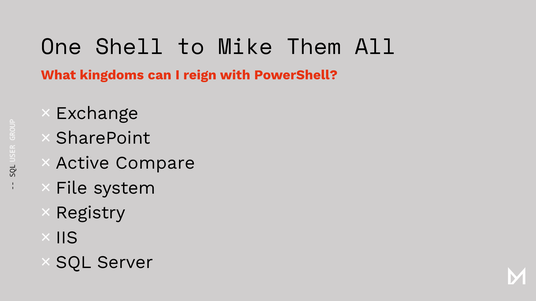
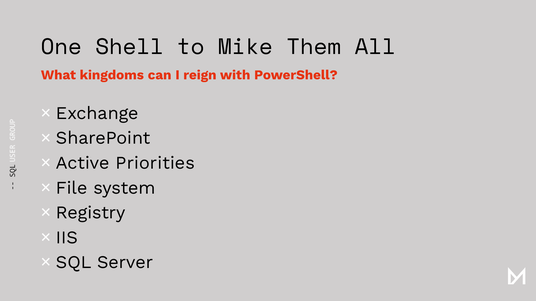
Compare: Compare -> Priorities (155, 163)
